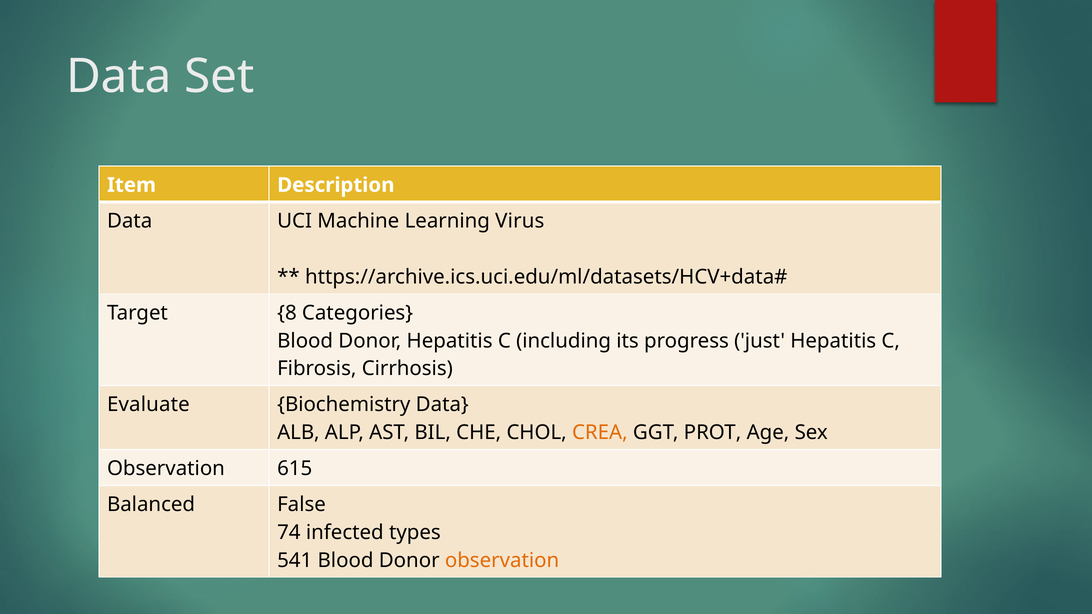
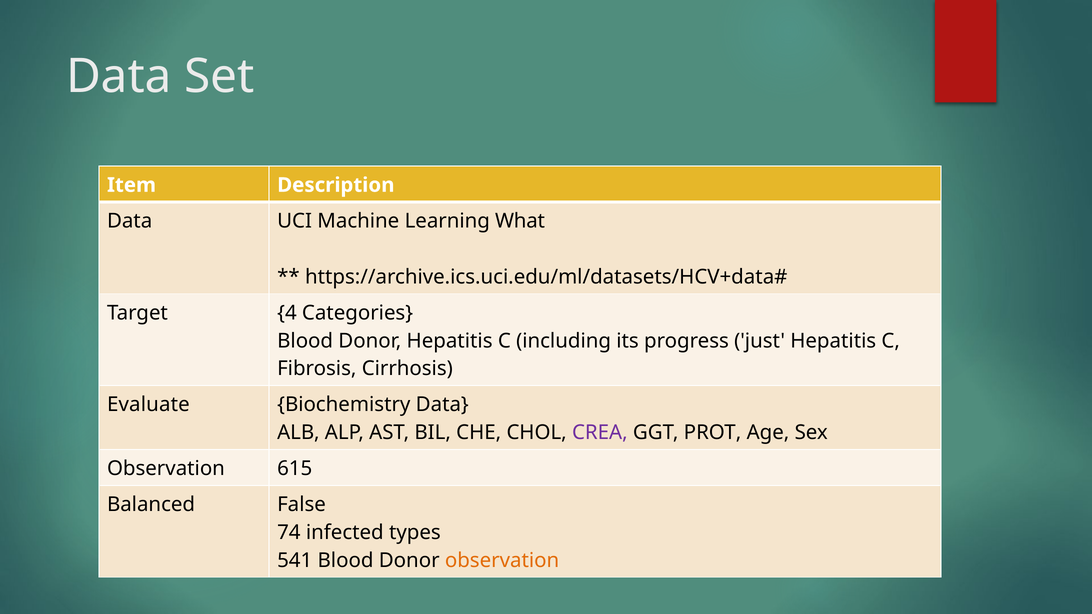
Virus: Virus -> What (520, 221)
8: 8 -> 4 (287, 313)
CREA colour: orange -> purple (600, 433)
